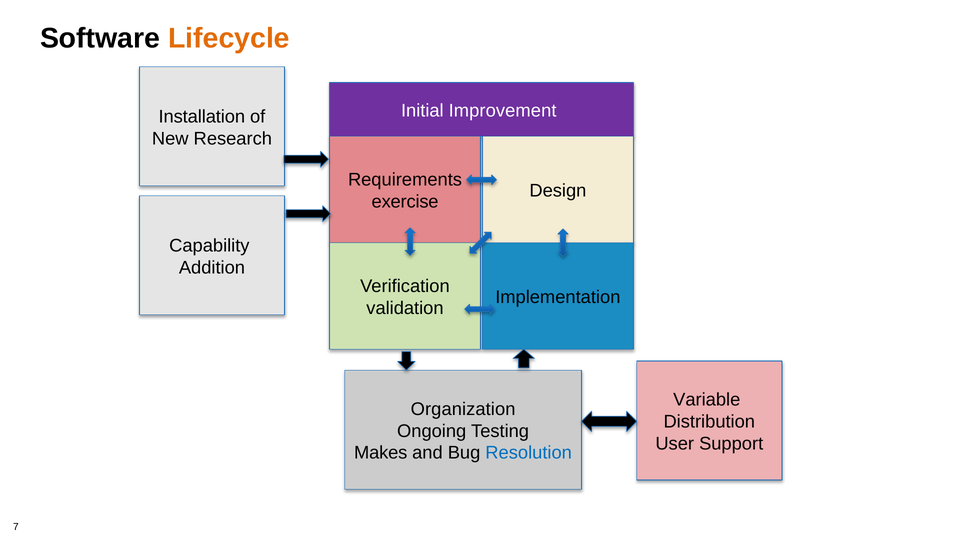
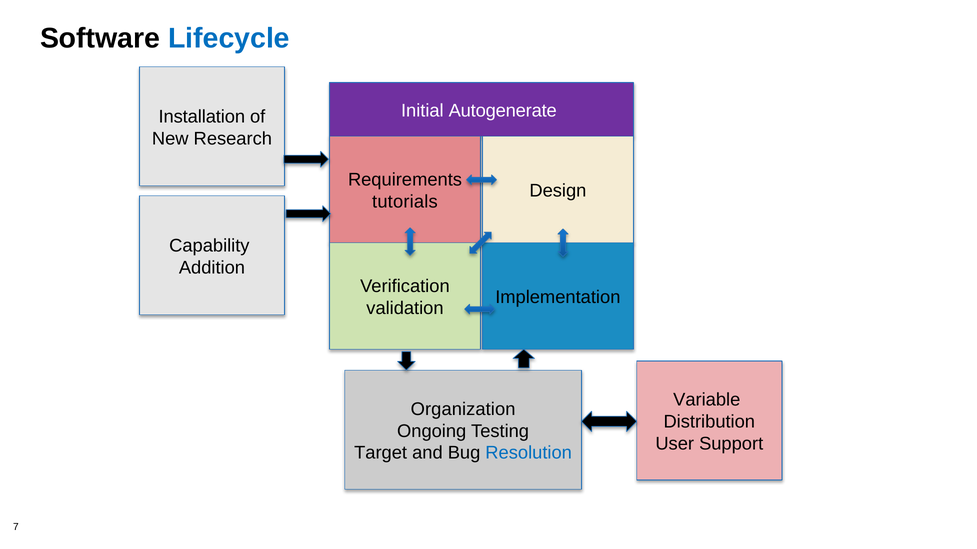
Lifecycle colour: orange -> blue (229, 39)
Improvement: Improvement -> Autogenerate (503, 111)
exercise: exercise -> tutorials (405, 202)
Makes: Makes -> Target (381, 454)
